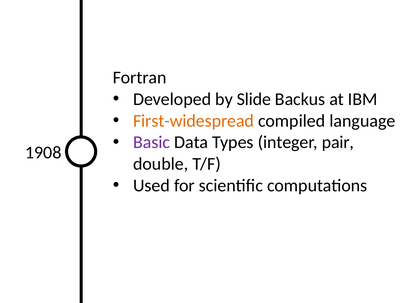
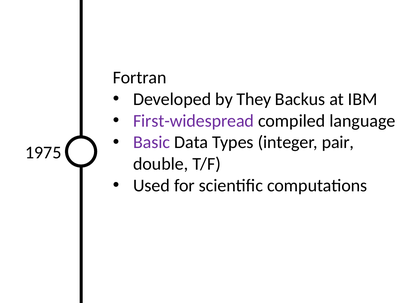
Slide: Slide -> They (254, 99)
First-widespread colour: orange -> purple (194, 121)
1908: 1908 -> 1975 (43, 153)
